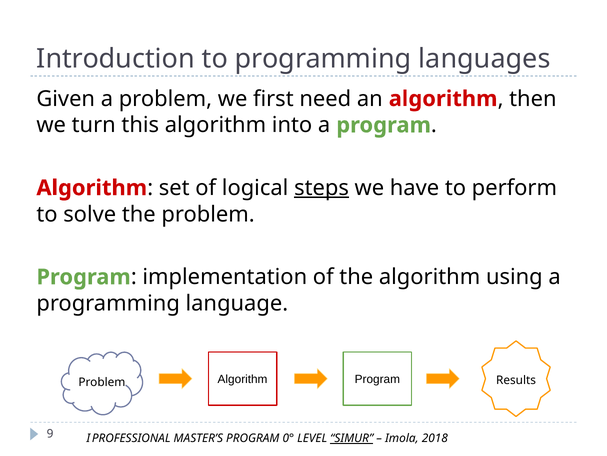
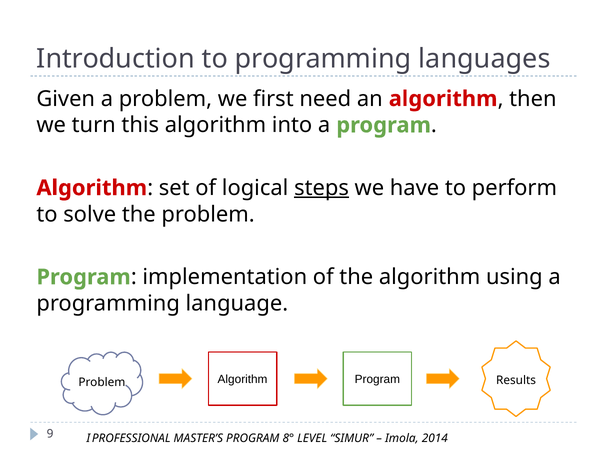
0°: 0° -> 8° (288, 438)
SIMUR underline: present -> none (352, 438)
2018: 2018 -> 2014 (435, 438)
